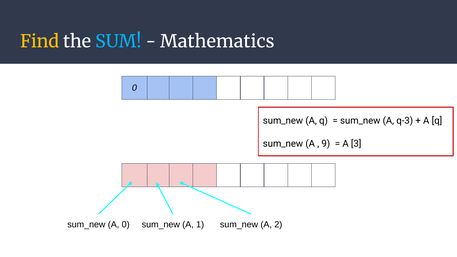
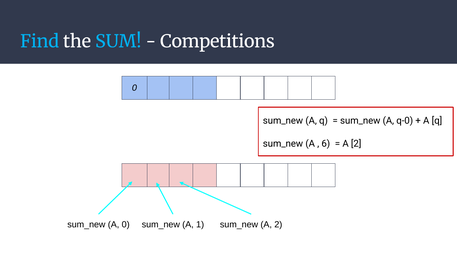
Find colour: yellow -> light blue (40, 42)
Mathematics: Mathematics -> Competitions (217, 42)
q-3: q-3 -> q-0 (405, 121)
9: 9 -> 6 (326, 144)
3: 3 -> 2 (356, 144)
